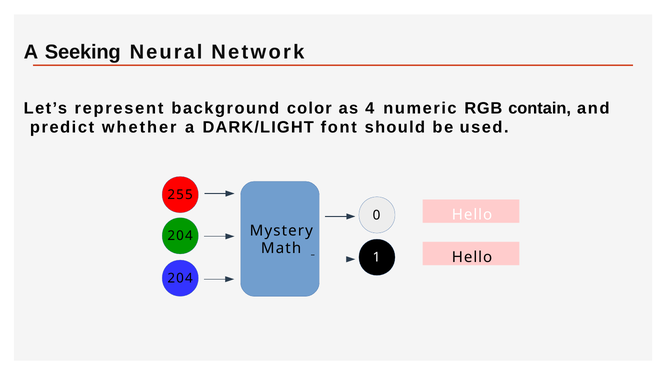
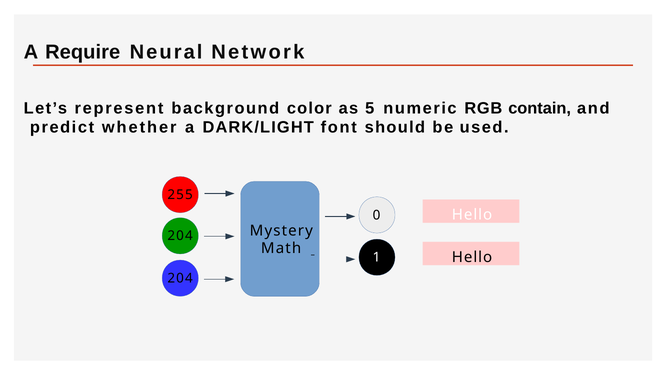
Seeking: Seeking -> Require (83, 52)
4: 4 -> 5 (370, 108)
